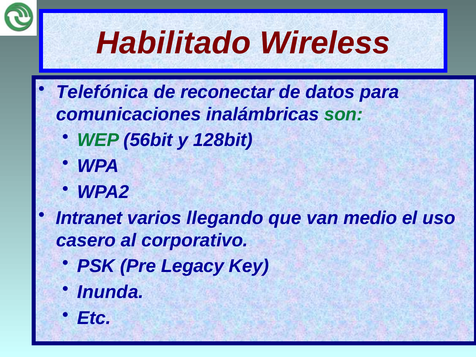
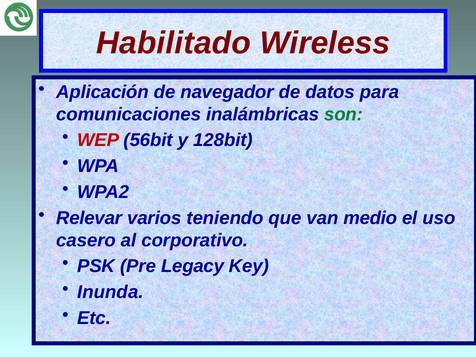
Telefónica: Telefónica -> Aplicación (103, 92)
reconectar: reconectar -> navegador (227, 92)
WEP colour: green -> red (98, 140)
Intranet: Intranet -> Relevar (89, 218)
llegando: llegando -> teniendo (225, 218)
